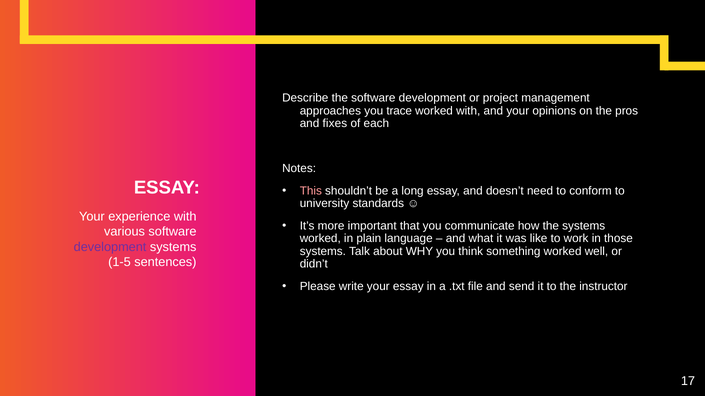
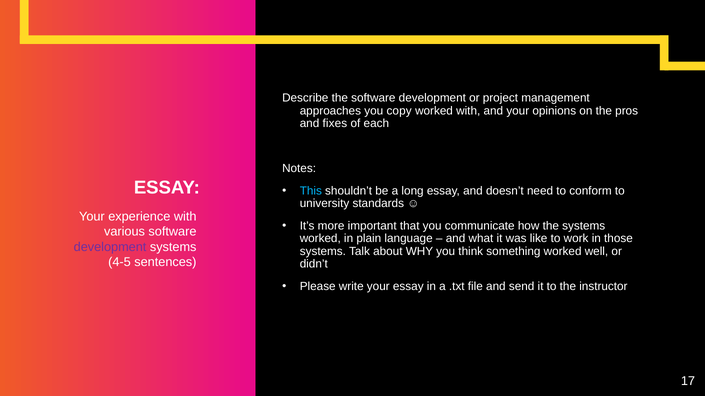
trace: trace -> copy (399, 111)
This colour: pink -> light blue (311, 191)
1-5: 1-5 -> 4-5 (120, 263)
